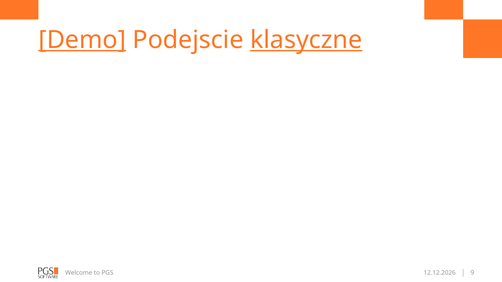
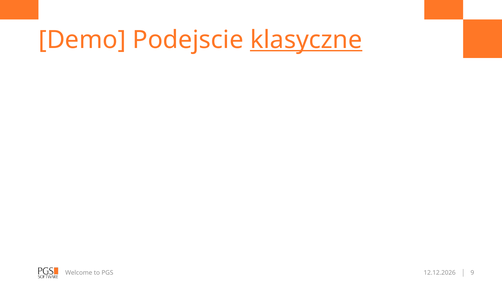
Demo underline: present -> none (82, 40)
